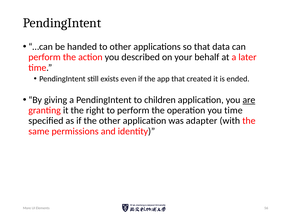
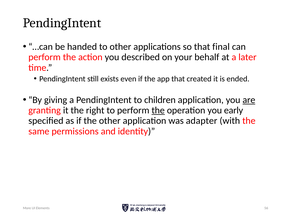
data: data -> final (221, 47)
the underline: none -> present (158, 110)
you time: time -> early (234, 110)
